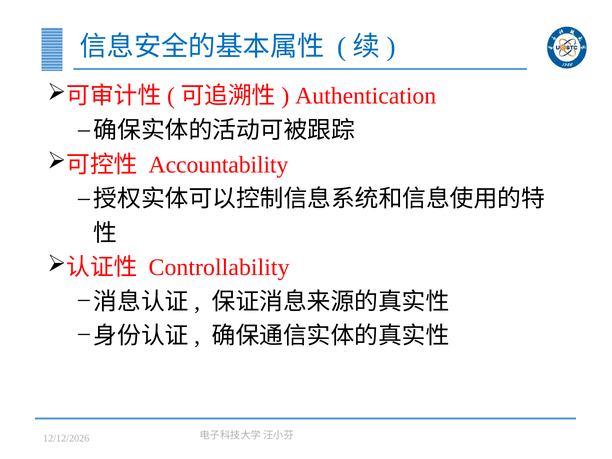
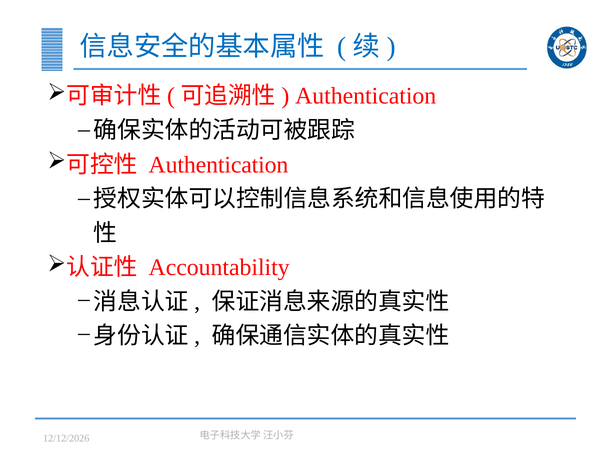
Accountability: Accountability -> Authentication (218, 165)
Controllability: Controllability -> Accountability (219, 268)
